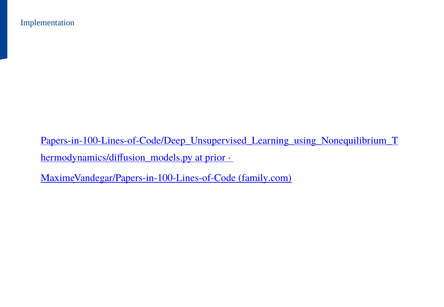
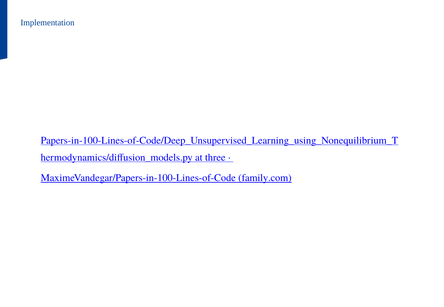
prior: prior -> three (215, 158)
